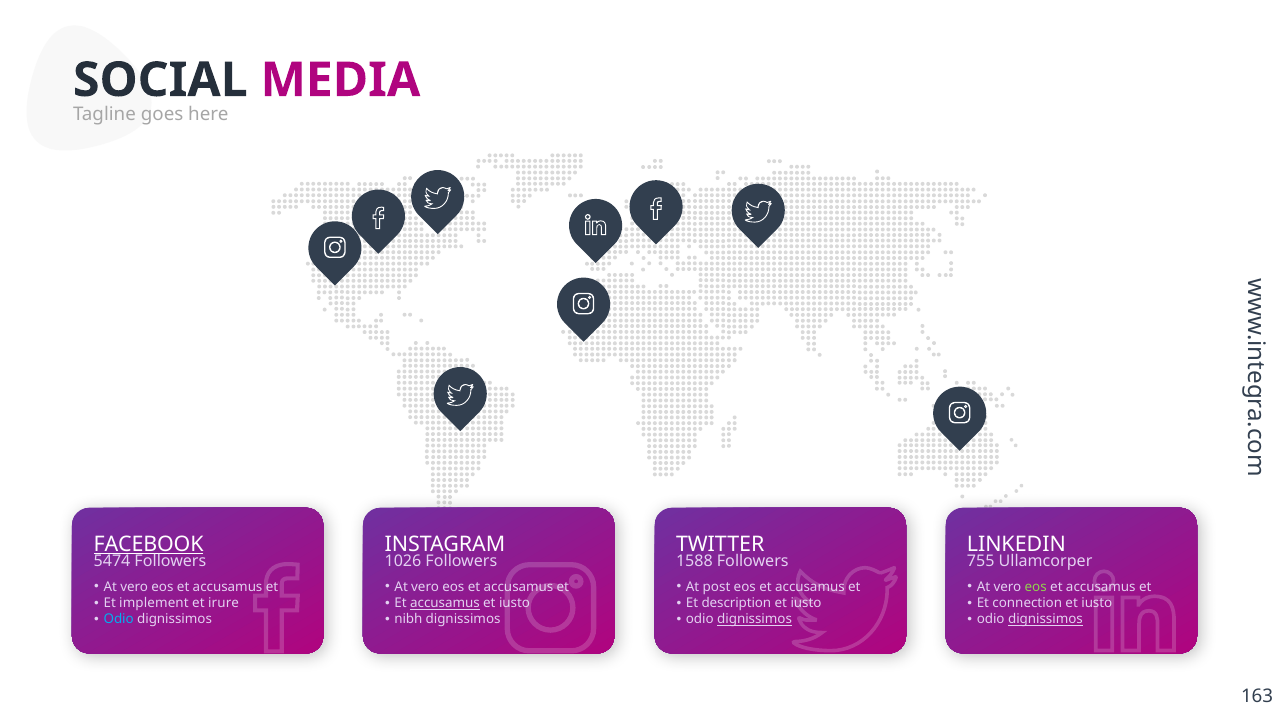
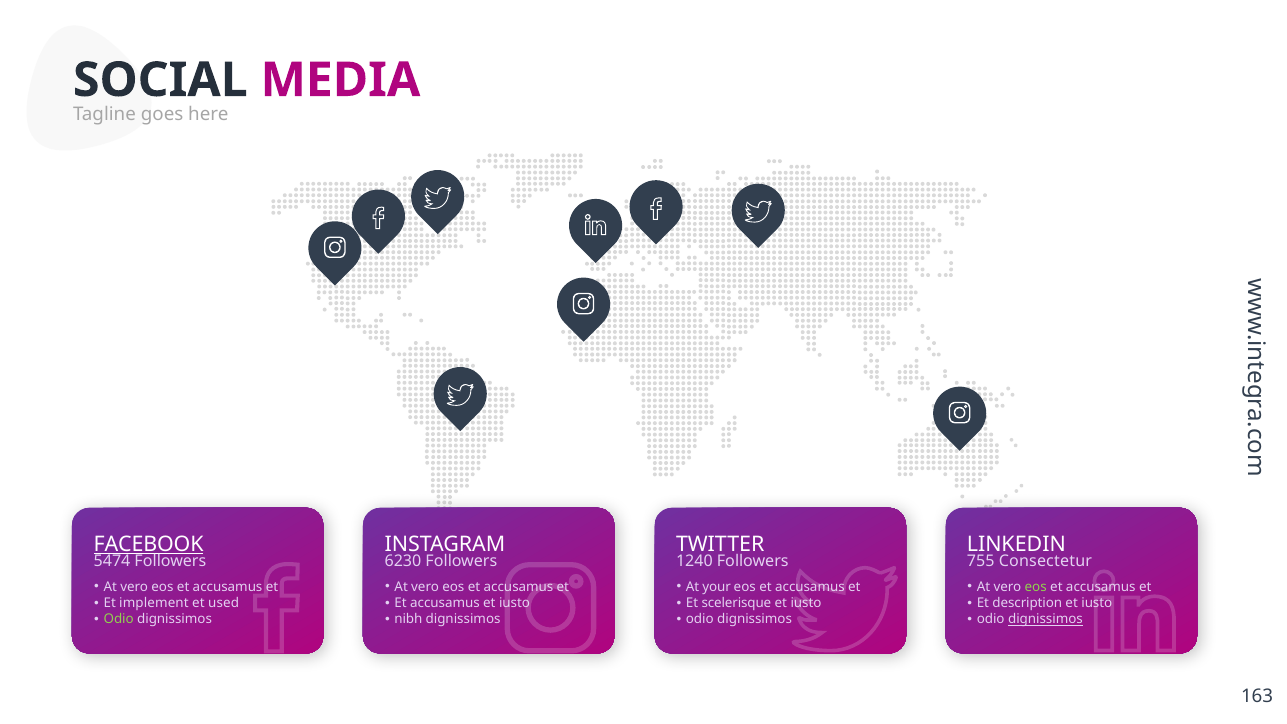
1026: 1026 -> 6230 (403, 561)
1588: 1588 -> 1240 (694, 561)
Ullamcorper: Ullamcorper -> Consectetur (1045, 561)
post: post -> your (717, 587)
irure: irure -> used (224, 603)
accusamus underline: present -> none (445, 603)
description: description -> scelerisque (736, 603)
connection: connection -> description (1027, 603)
Odio colour: light blue -> light green (119, 619)
dignissimos underline: present -> none (755, 619)
